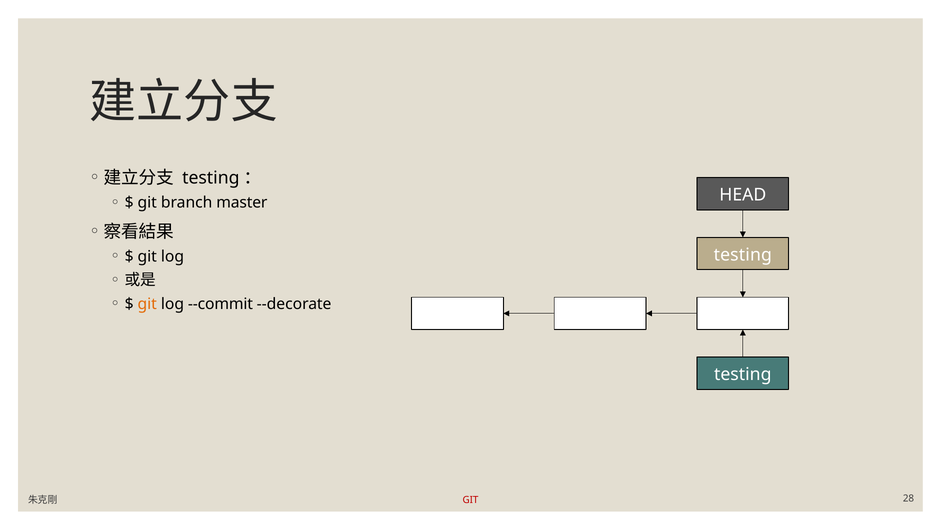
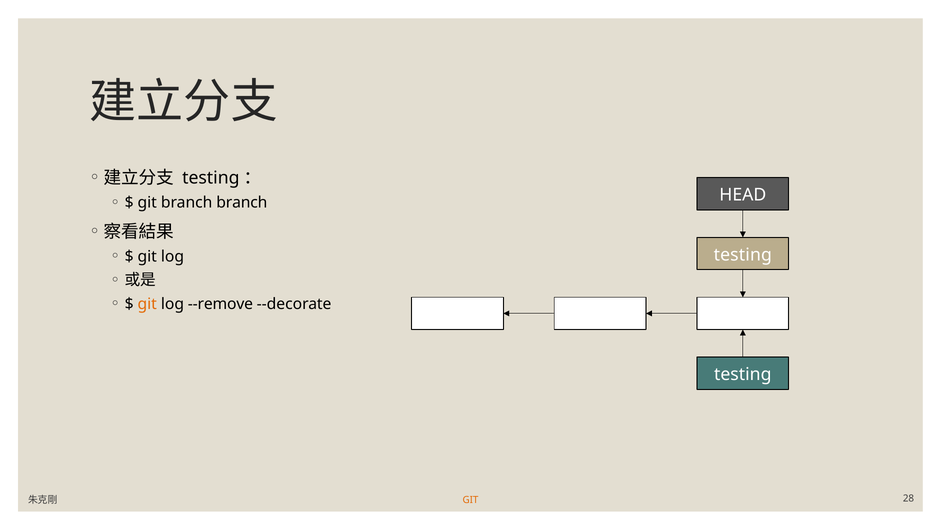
branch master: master -> branch (242, 202)
--commit: --commit -> --remove (220, 304)
GIT colour: red -> orange (471, 499)
